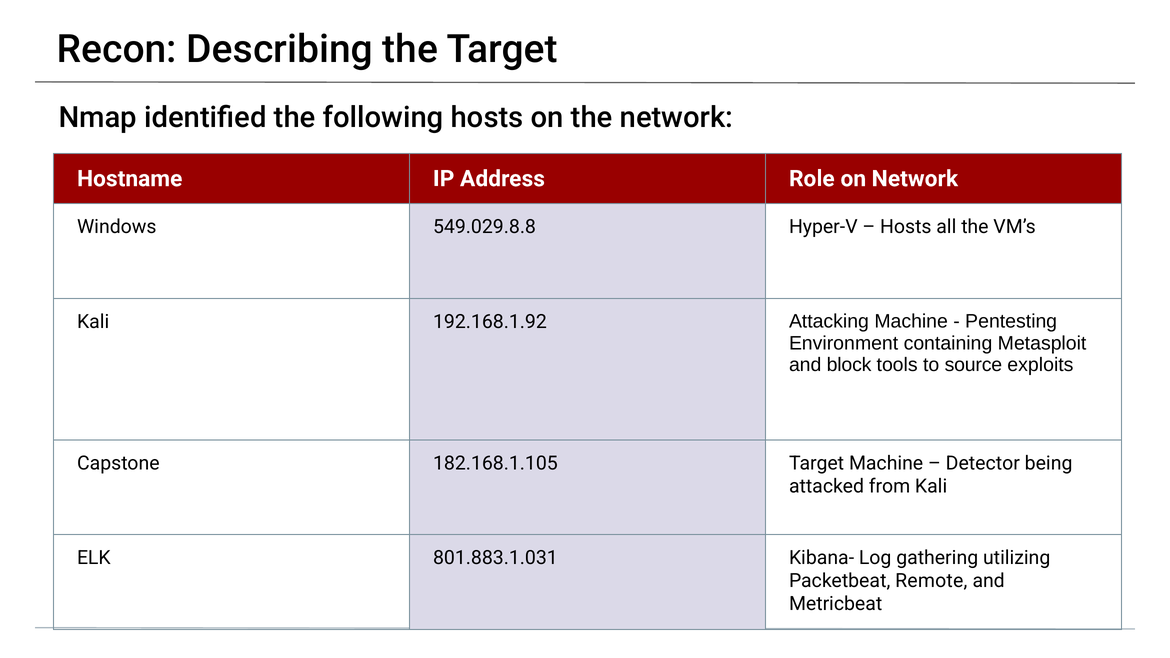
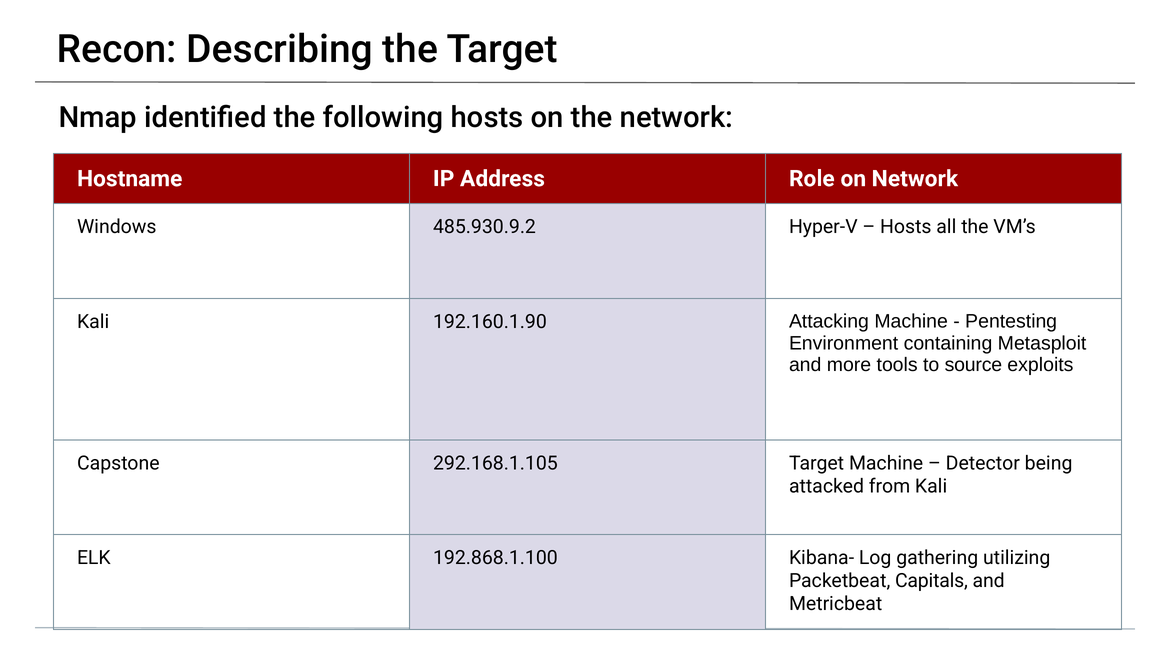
549.029.8.8: 549.029.8.8 -> 485.930.9.2 (484, 227)
192.168.1.92: 192.168.1.92 -> 192.160.1.90 (490, 322)
block: block -> more (849, 365)
182.168.1.105: 182.168.1.105 -> 292.168.1.105 (495, 463)
801.883.1.031: 801.883.1.031 -> 192.868.1.100 (495, 558)
Remote: Remote -> Capitals (931, 581)
